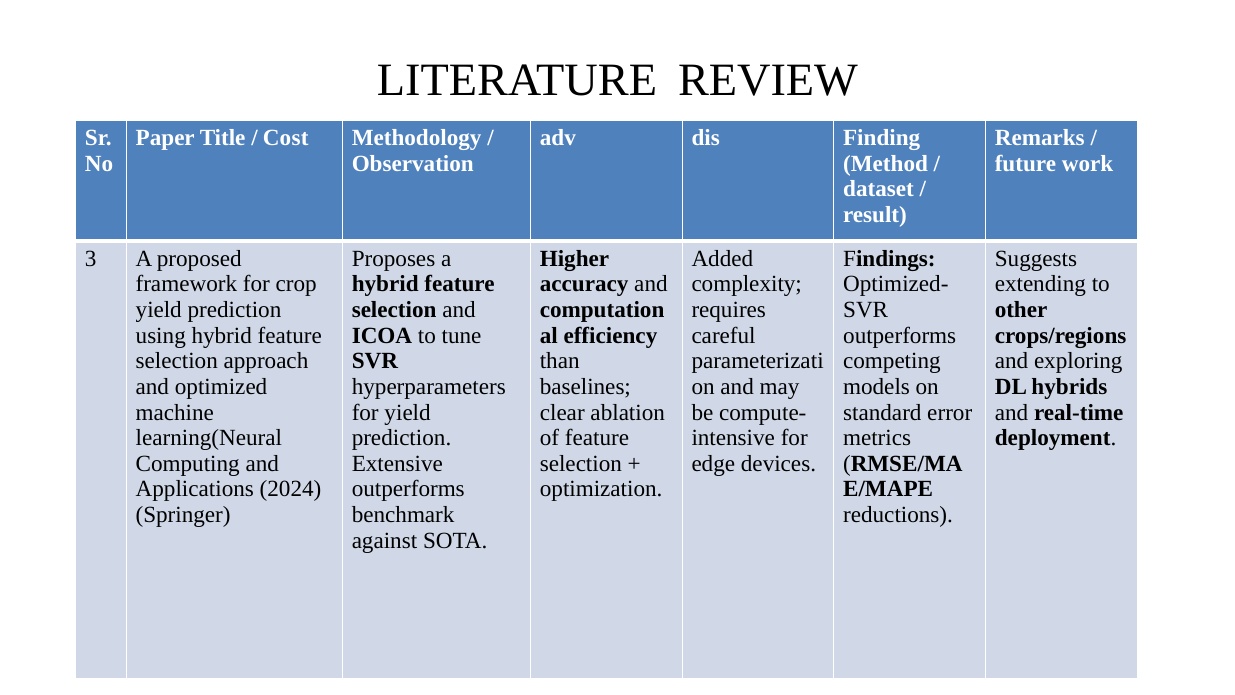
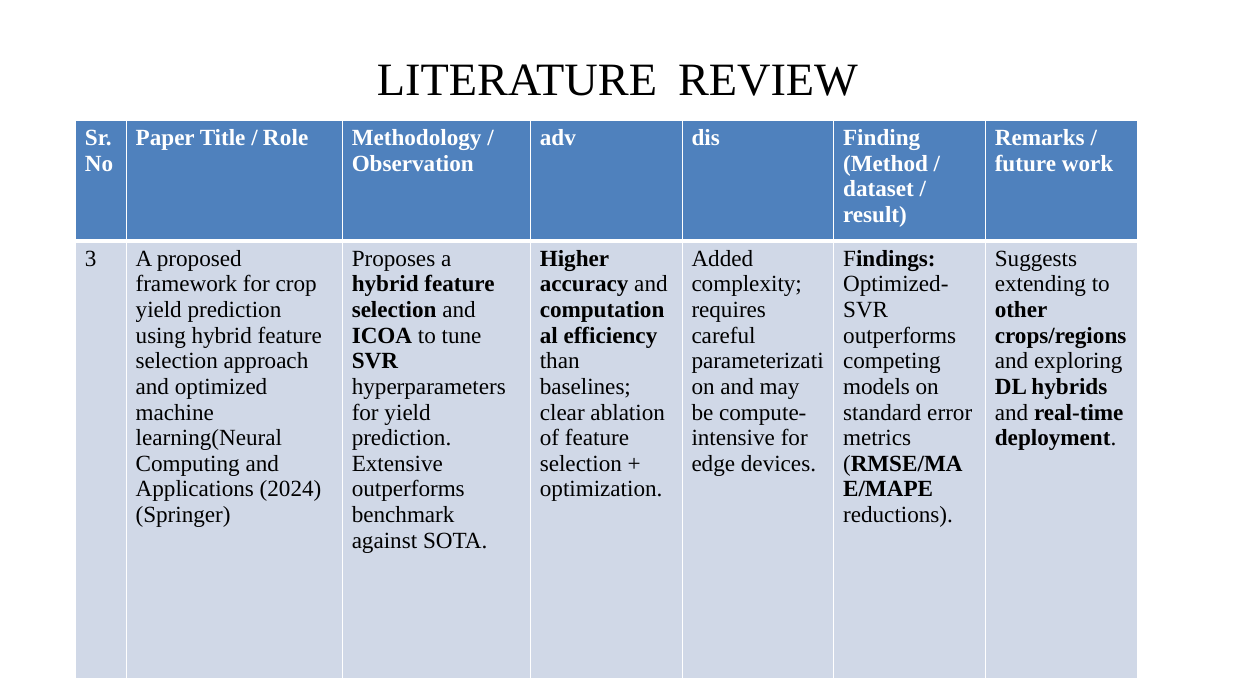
Cost: Cost -> Role (286, 138)
